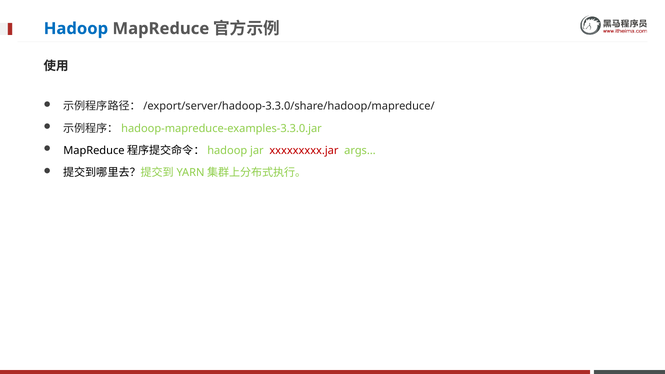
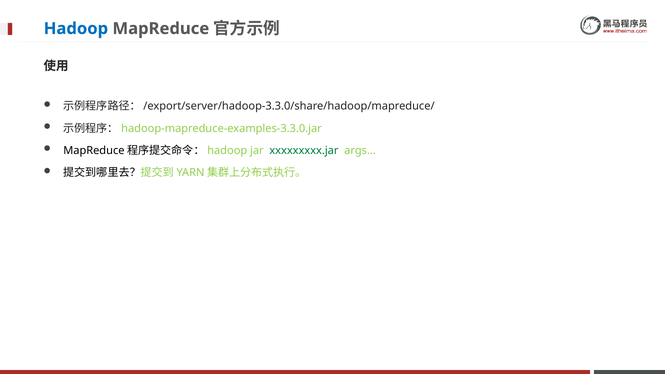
xxxxxxxxx.jar colour: red -> green (304, 151)
